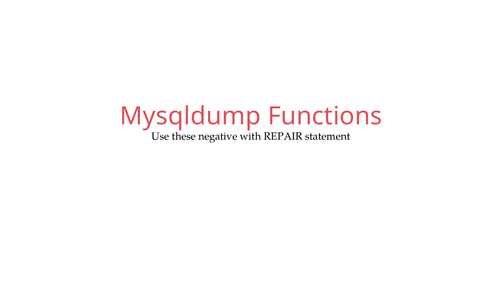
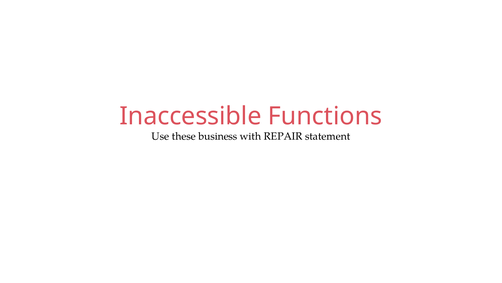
Mysqldump: Mysqldump -> Inaccessible (191, 116)
negative: negative -> business (218, 136)
